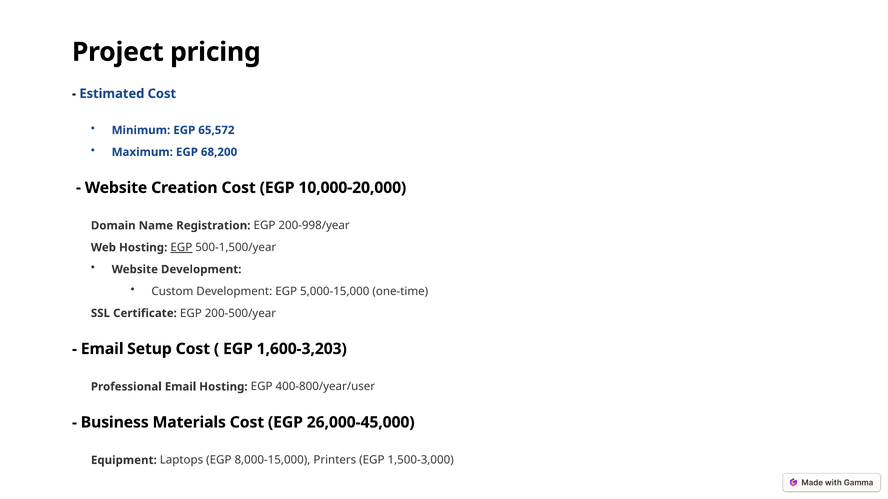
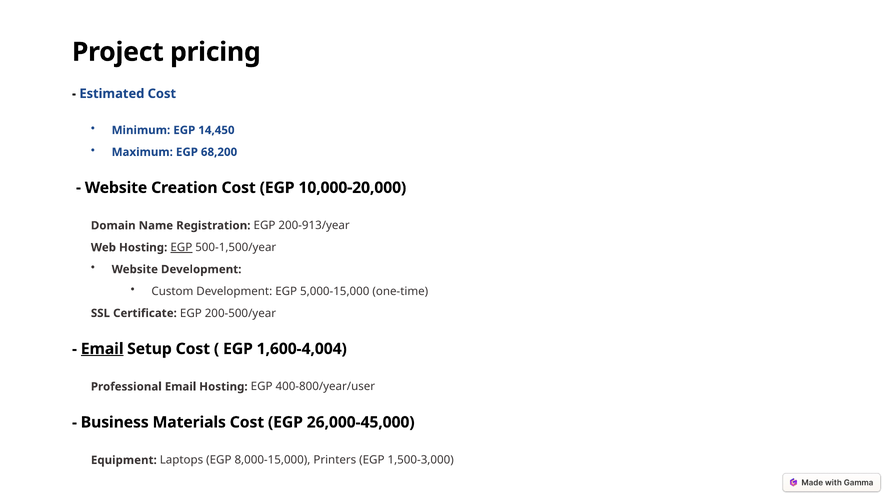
65,572: 65,572 -> 14,450 (216, 130)
200-998/year: 200-998/year -> 200-913/year (314, 226)
Email underline: none -> present (102, 349)
1,600-3,203: 1,600-3,203 -> 1,600-4,004 (302, 349)
